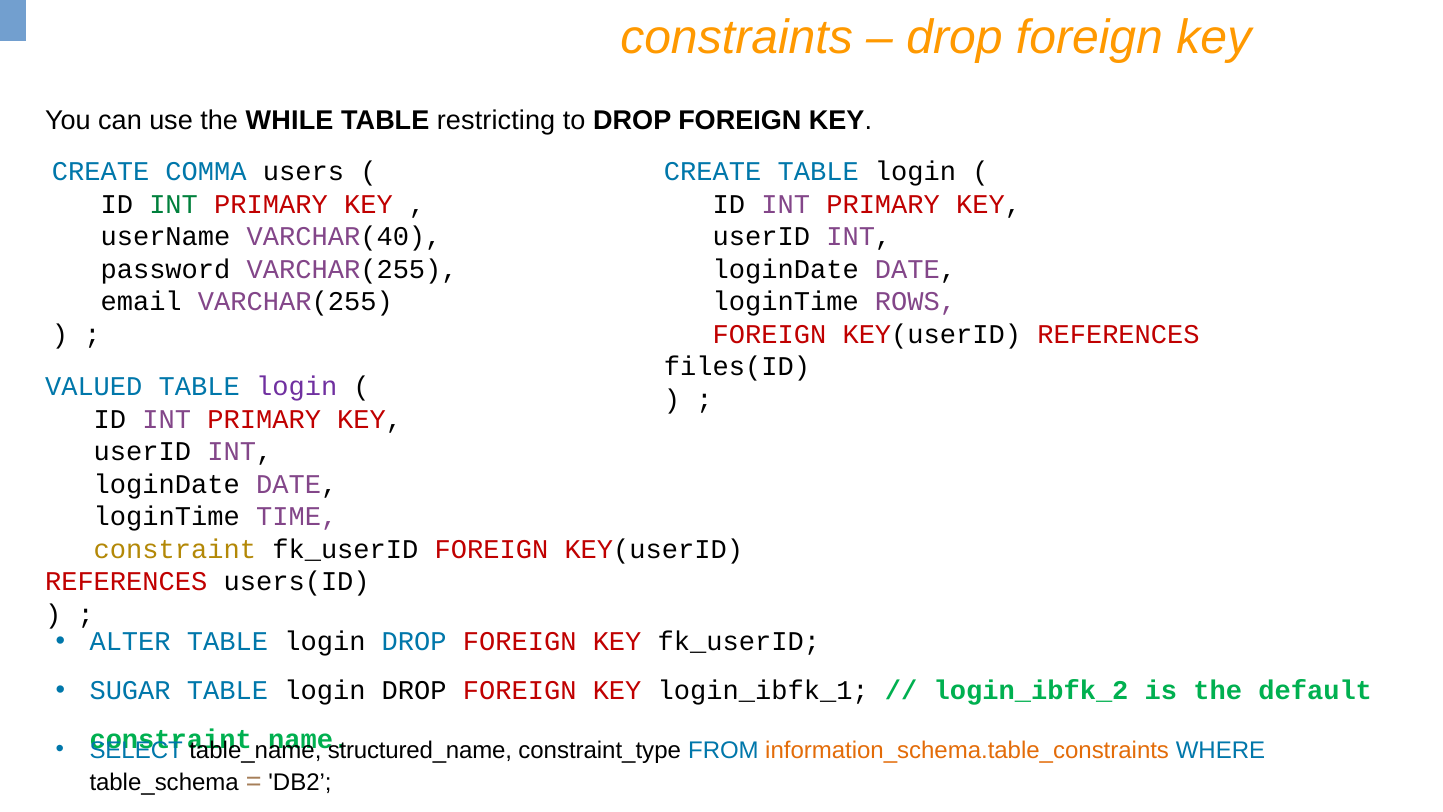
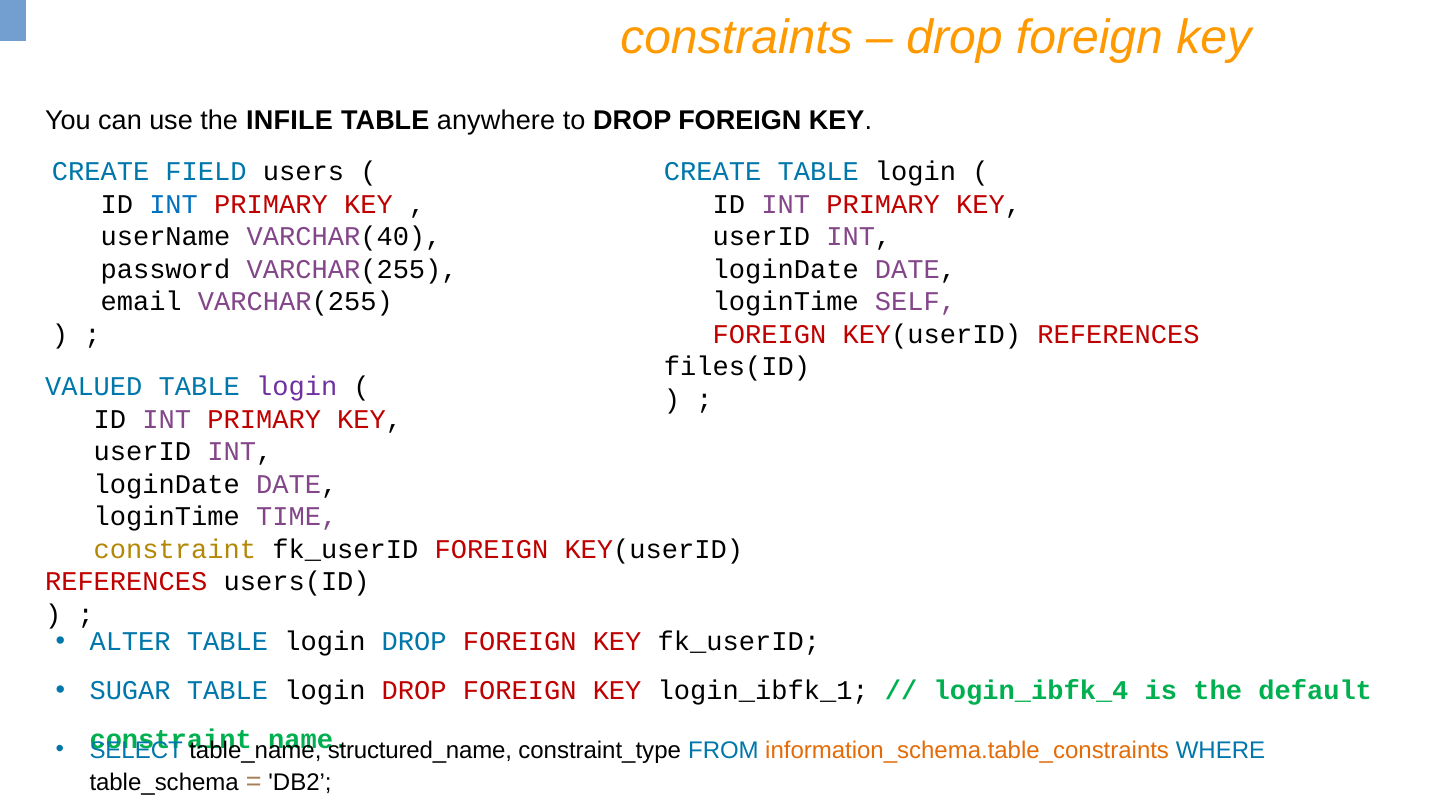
WHILE: WHILE -> INFILE (290, 120)
restricting: restricting -> anywhere (496, 120)
COMMA: COMMA -> FIELD (206, 172)
INT colour: green -> blue (174, 204)
ROWS: ROWS -> SELF (916, 302)
DROP colour: black -> red (414, 690)
login_ibfk_2: login_ibfk_2 -> login_ibfk_4 (1031, 690)
